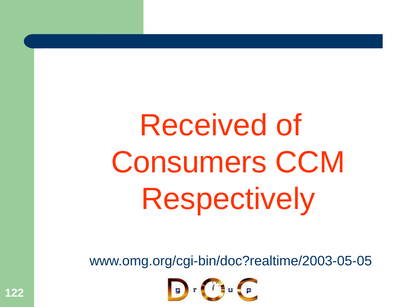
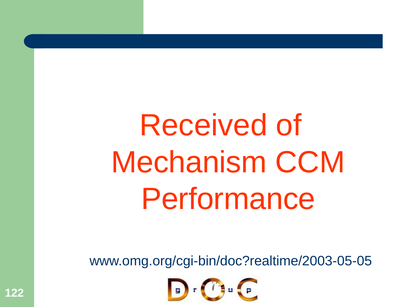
Consumers: Consumers -> Mechanism (189, 163)
Respectively: Respectively -> Performance (228, 199)
